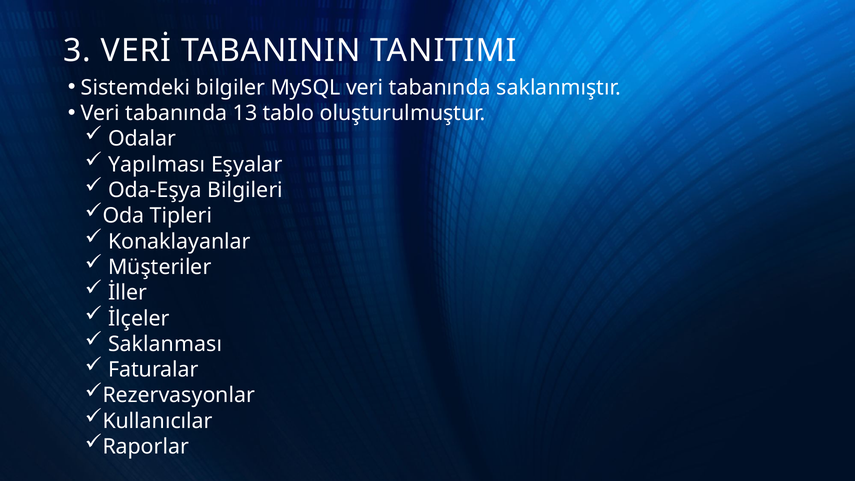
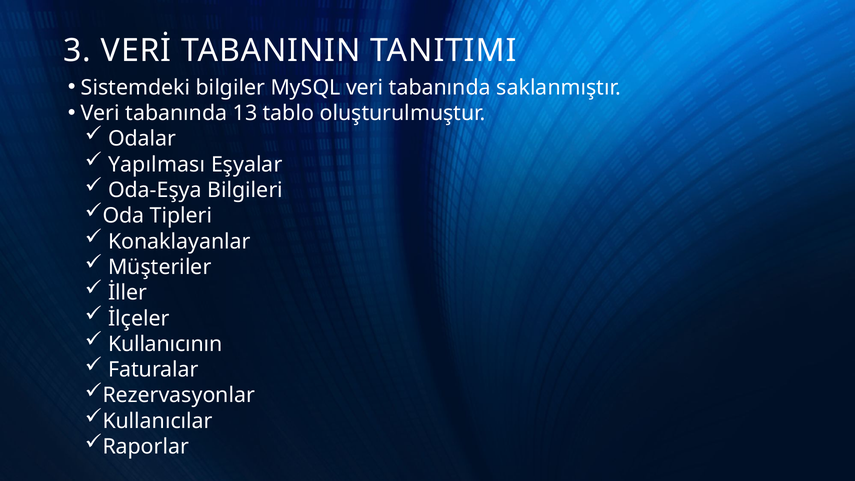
Saklanması: Saklanması -> Kullanıcının (165, 344)
